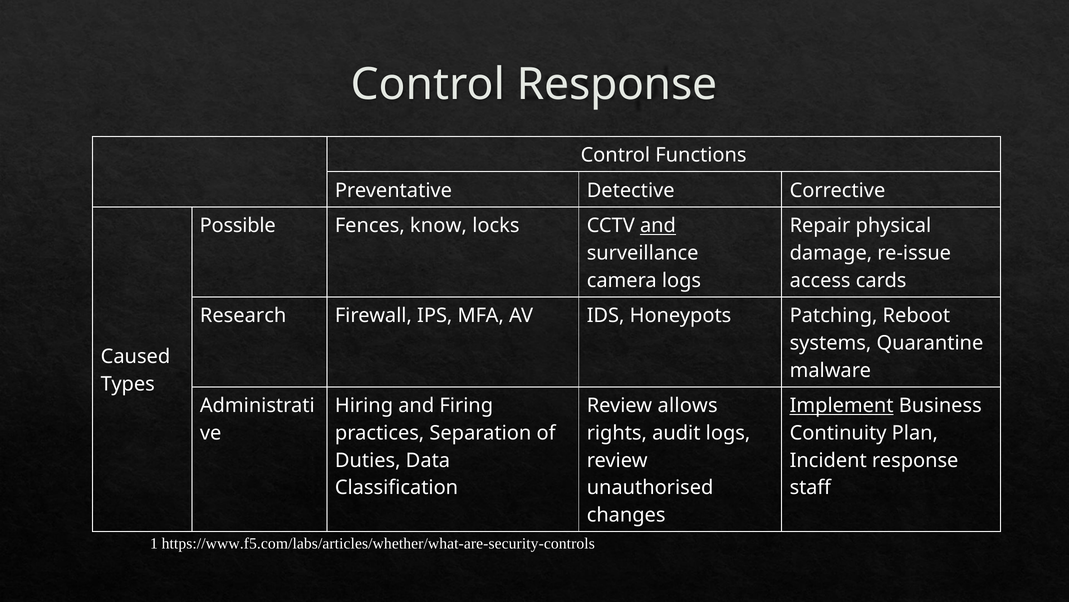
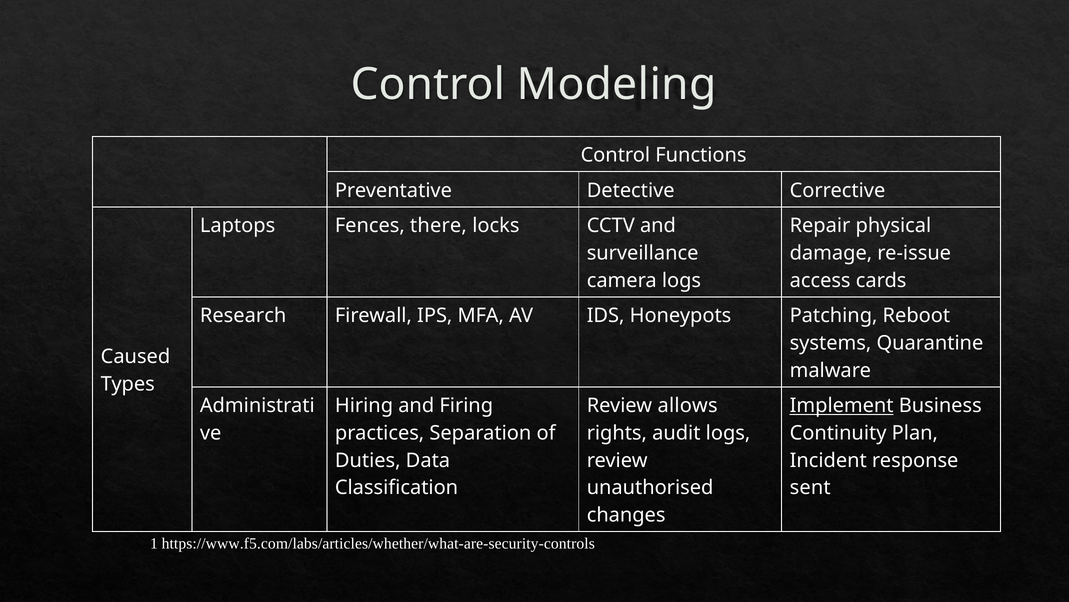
Control Response: Response -> Modeling (617, 84)
Possible: Possible -> Laptops (238, 226)
know: know -> there (438, 226)
and underline: present -> none (658, 226)
staff: staff -> sent (810, 487)
